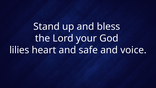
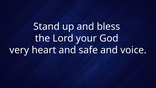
lilies: lilies -> very (19, 50)
